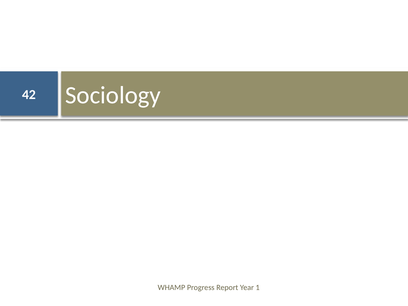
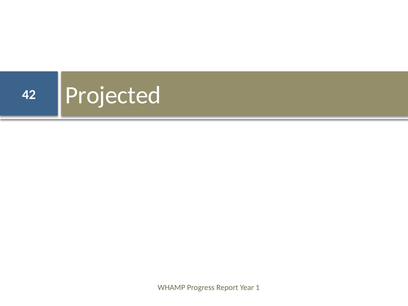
Sociology: Sociology -> Projected (113, 95)
